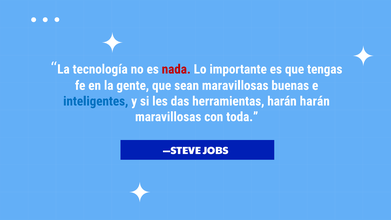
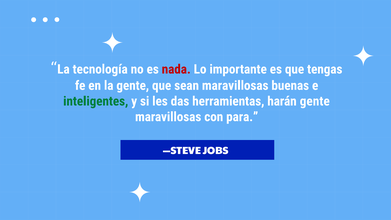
inteligentes colour: blue -> green (96, 101)
harán harán: harán -> gente (315, 101)
toda: toda -> para (242, 117)
